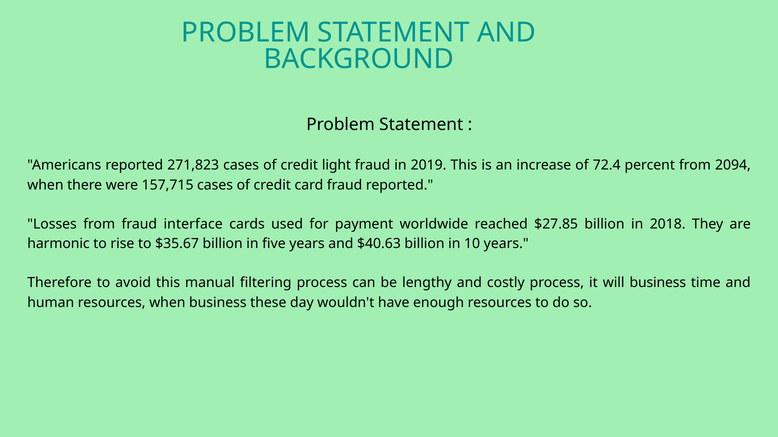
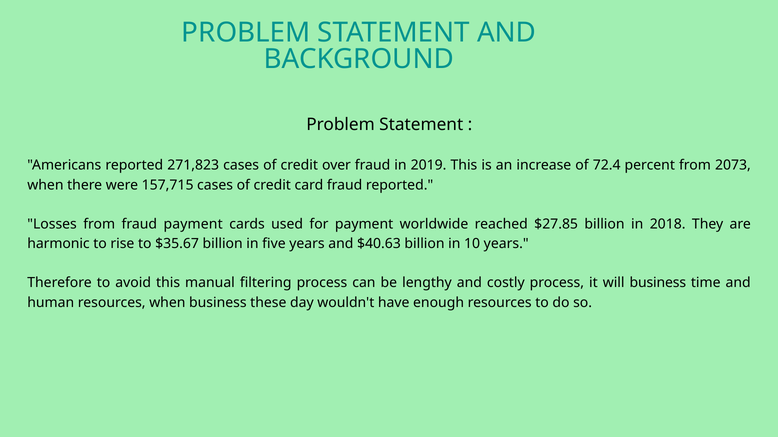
light: light -> over (336, 166)
2094: 2094 -> 2073 (733, 166)
fraud interface: interface -> payment (193, 224)
